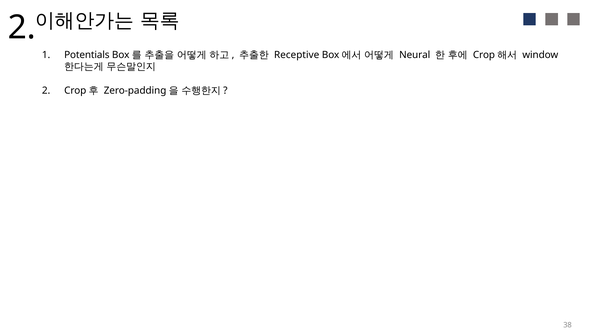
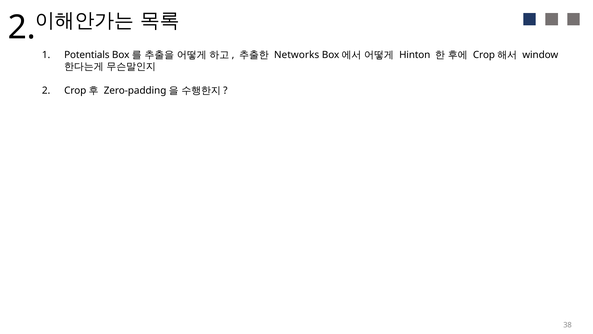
Receptive: Receptive -> Networks (297, 55)
Neural: Neural -> Hinton (415, 55)
